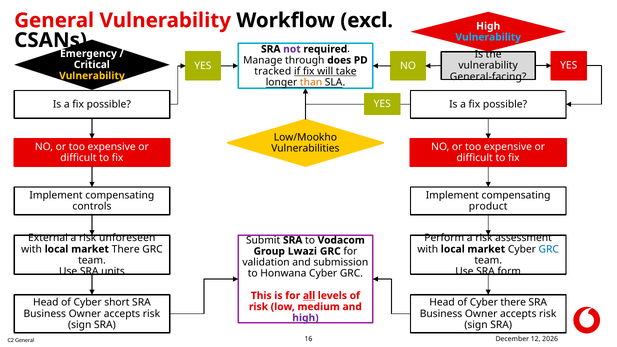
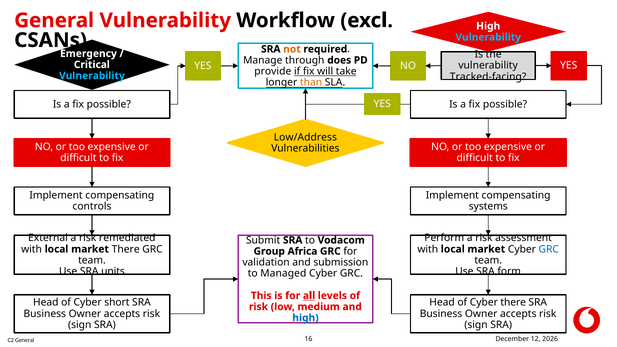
not colour: purple -> orange (292, 49)
tracked: tracked -> provide (273, 71)
General-facing: General-facing -> Tracked-facing (488, 77)
Vulnerability colour: yellow -> light blue (92, 76)
Low/Mookho: Low/Mookho -> Low/Address (305, 137)
product: product -> systems (488, 206)
unforeseen: unforeseen -> remediated (127, 238)
Lwazi: Lwazi -> Africa (302, 251)
Honwana: Honwana -> Managed (283, 274)
high colour: purple -> blue (305, 318)
